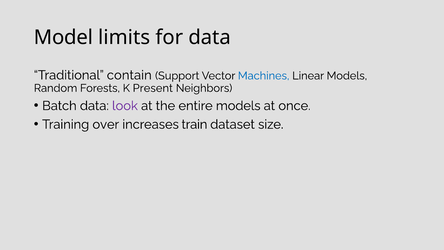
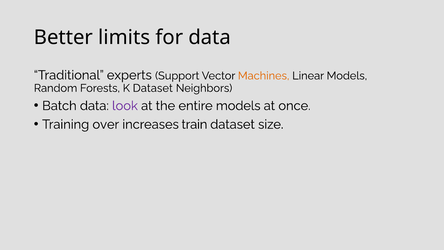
Model: Model -> Better (63, 37)
contain: contain -> experts (129, 75)
Machines colour: blue -> orange (264, 76)
K Present: Present -> Dataset (153, 88)
